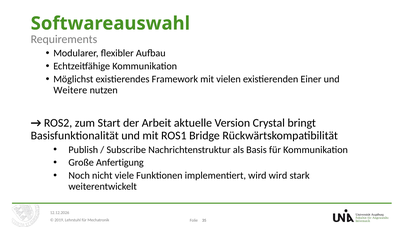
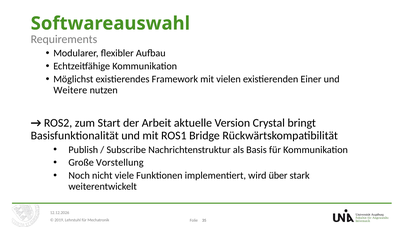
Anfertigung: Anfertigung -> Vorstellung (120, 162)
wird wird: wird -> über (278, 175)
